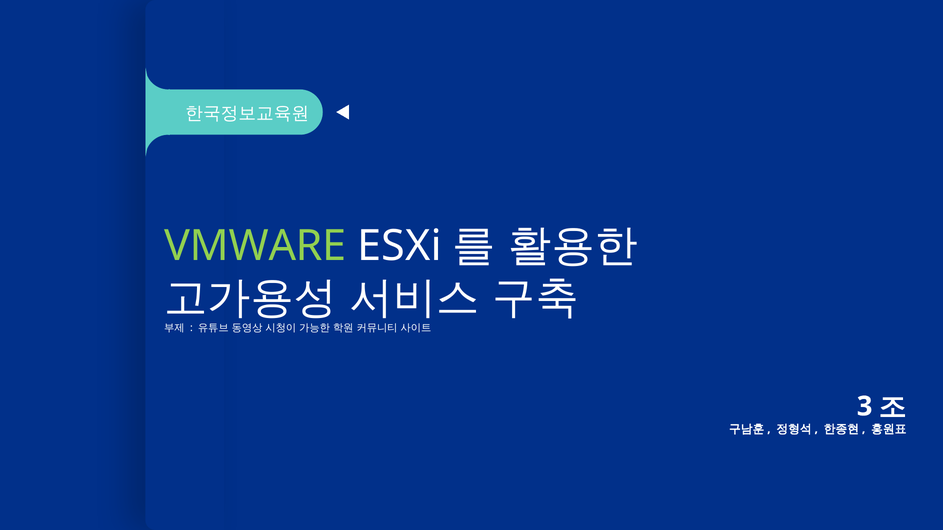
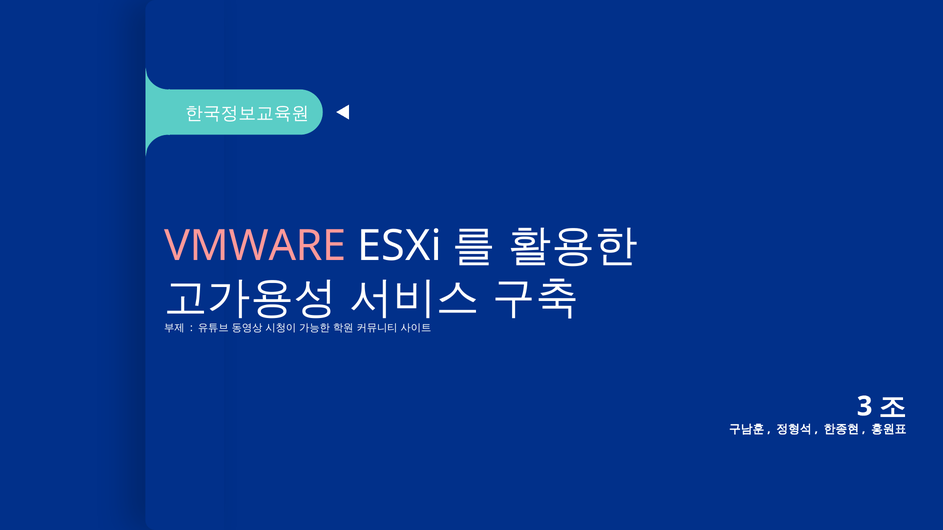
VMWARE colour: light green -> pink (255, 246)
